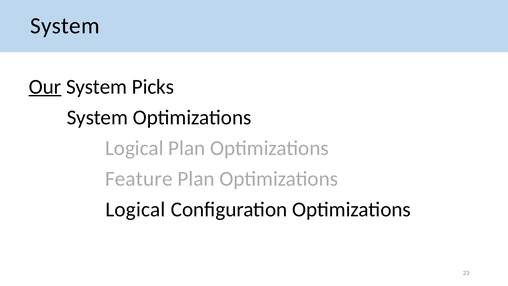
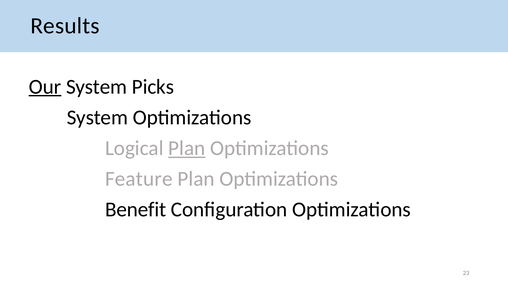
System: System -> Results (65, 26)
Plan underline: none -> present (187, 148)
Logical: Logical -> Benefit (136, 209)
